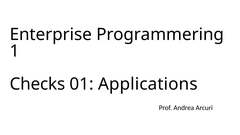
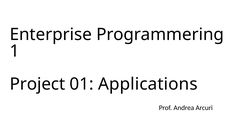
Checks: Checks -> Project (37, 84)
